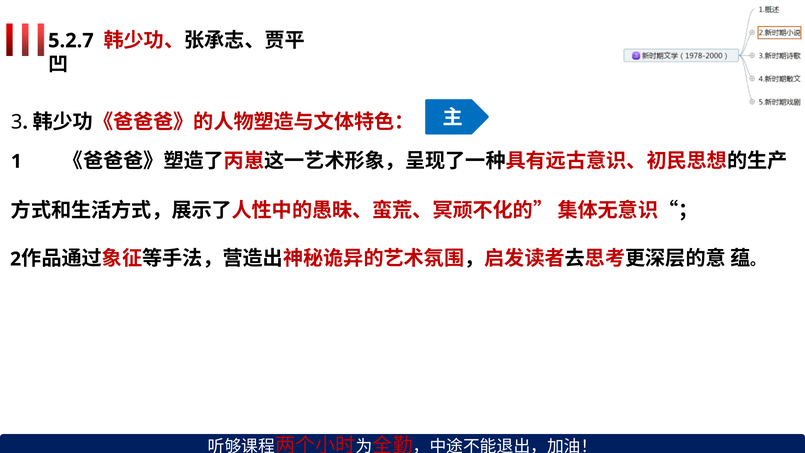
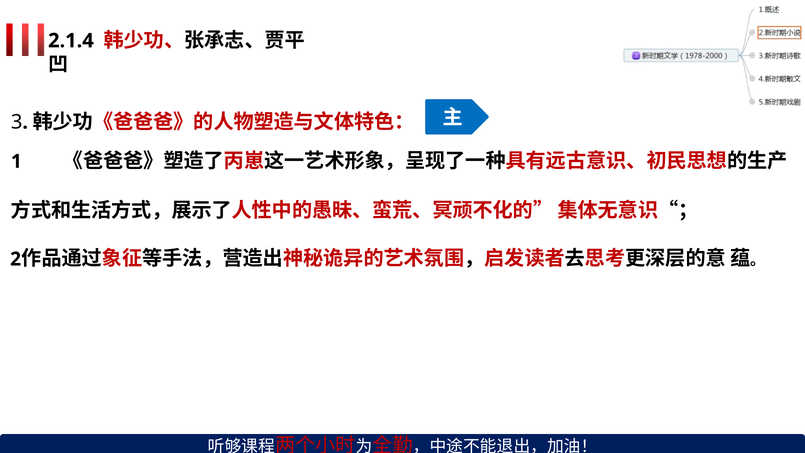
5.2.7: 5.2.7 -> 2.1.4 (71, 41)
